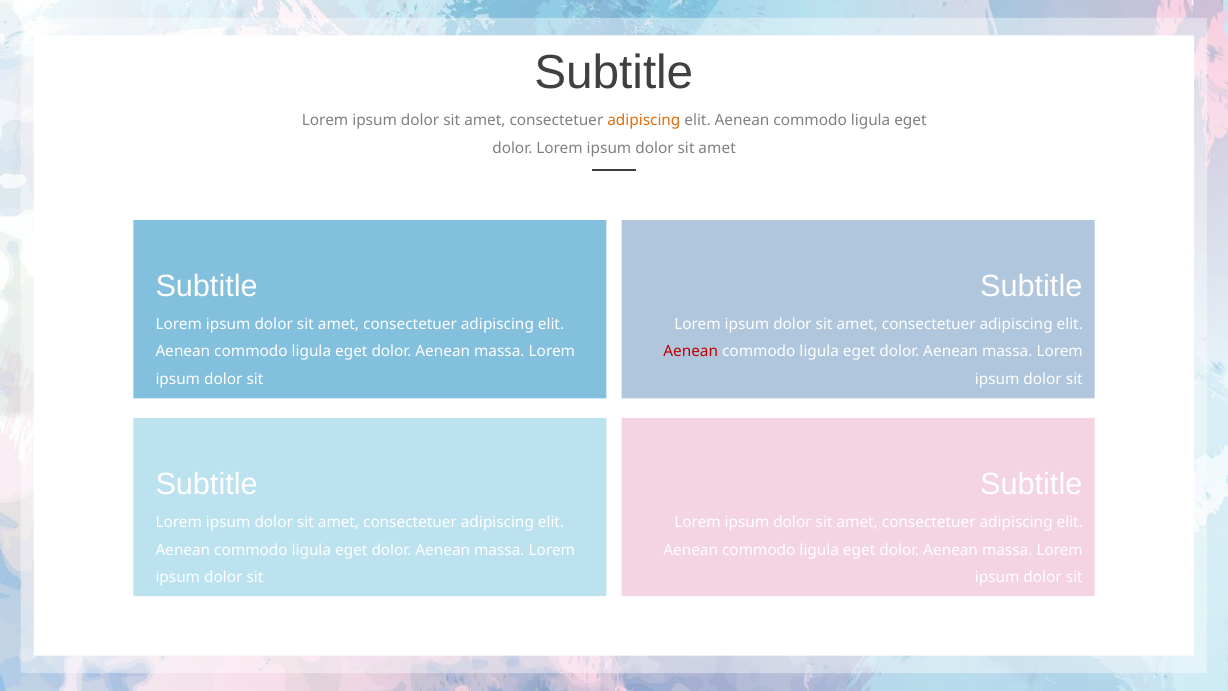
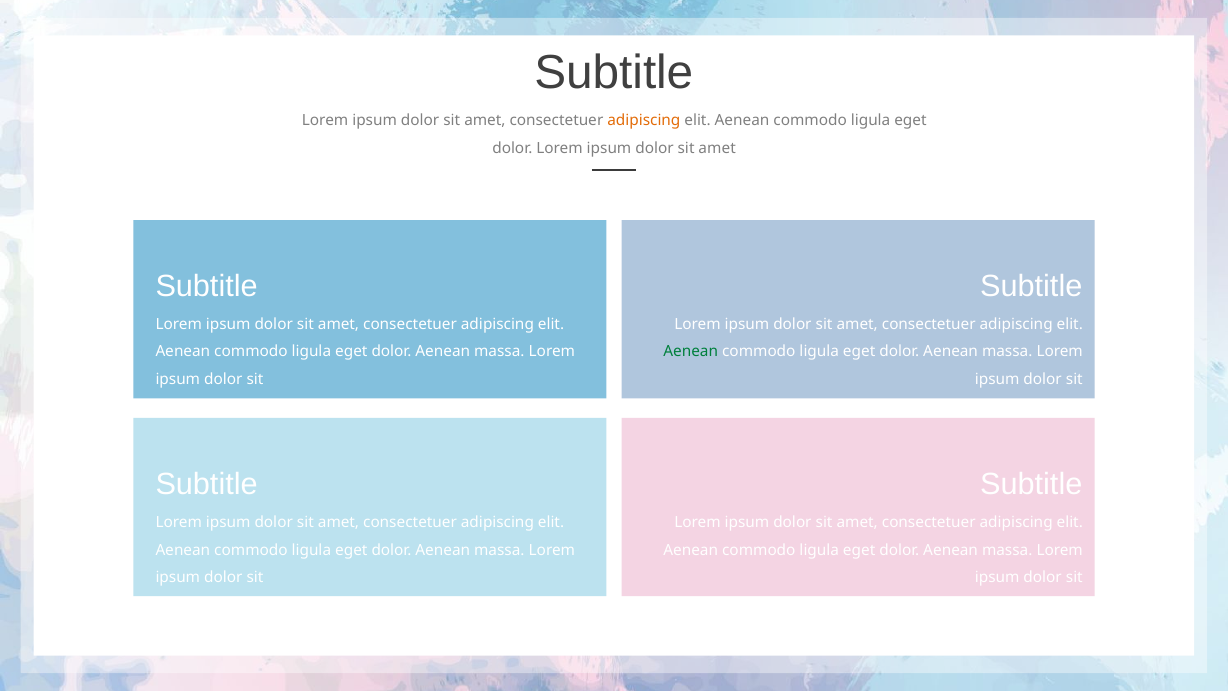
Aenean colour: red -> green (691, 352)
